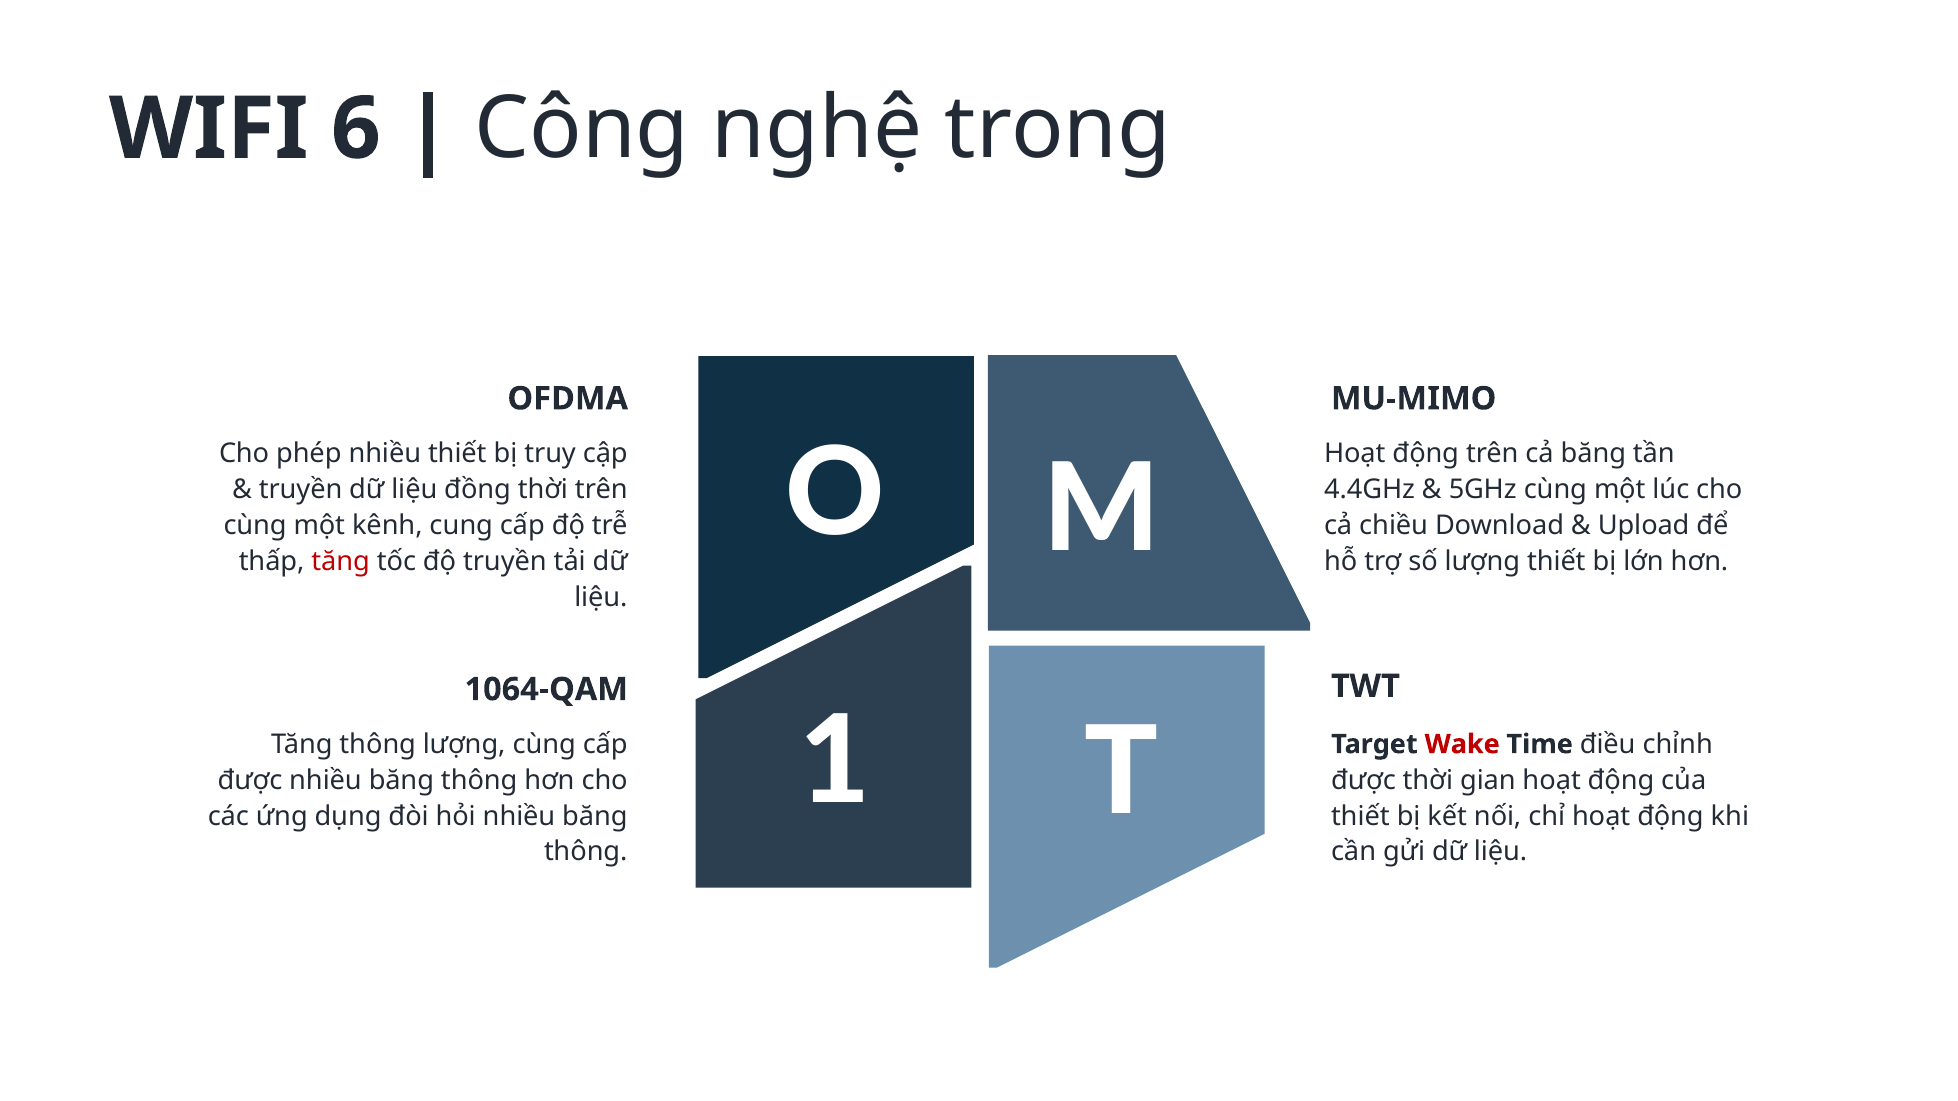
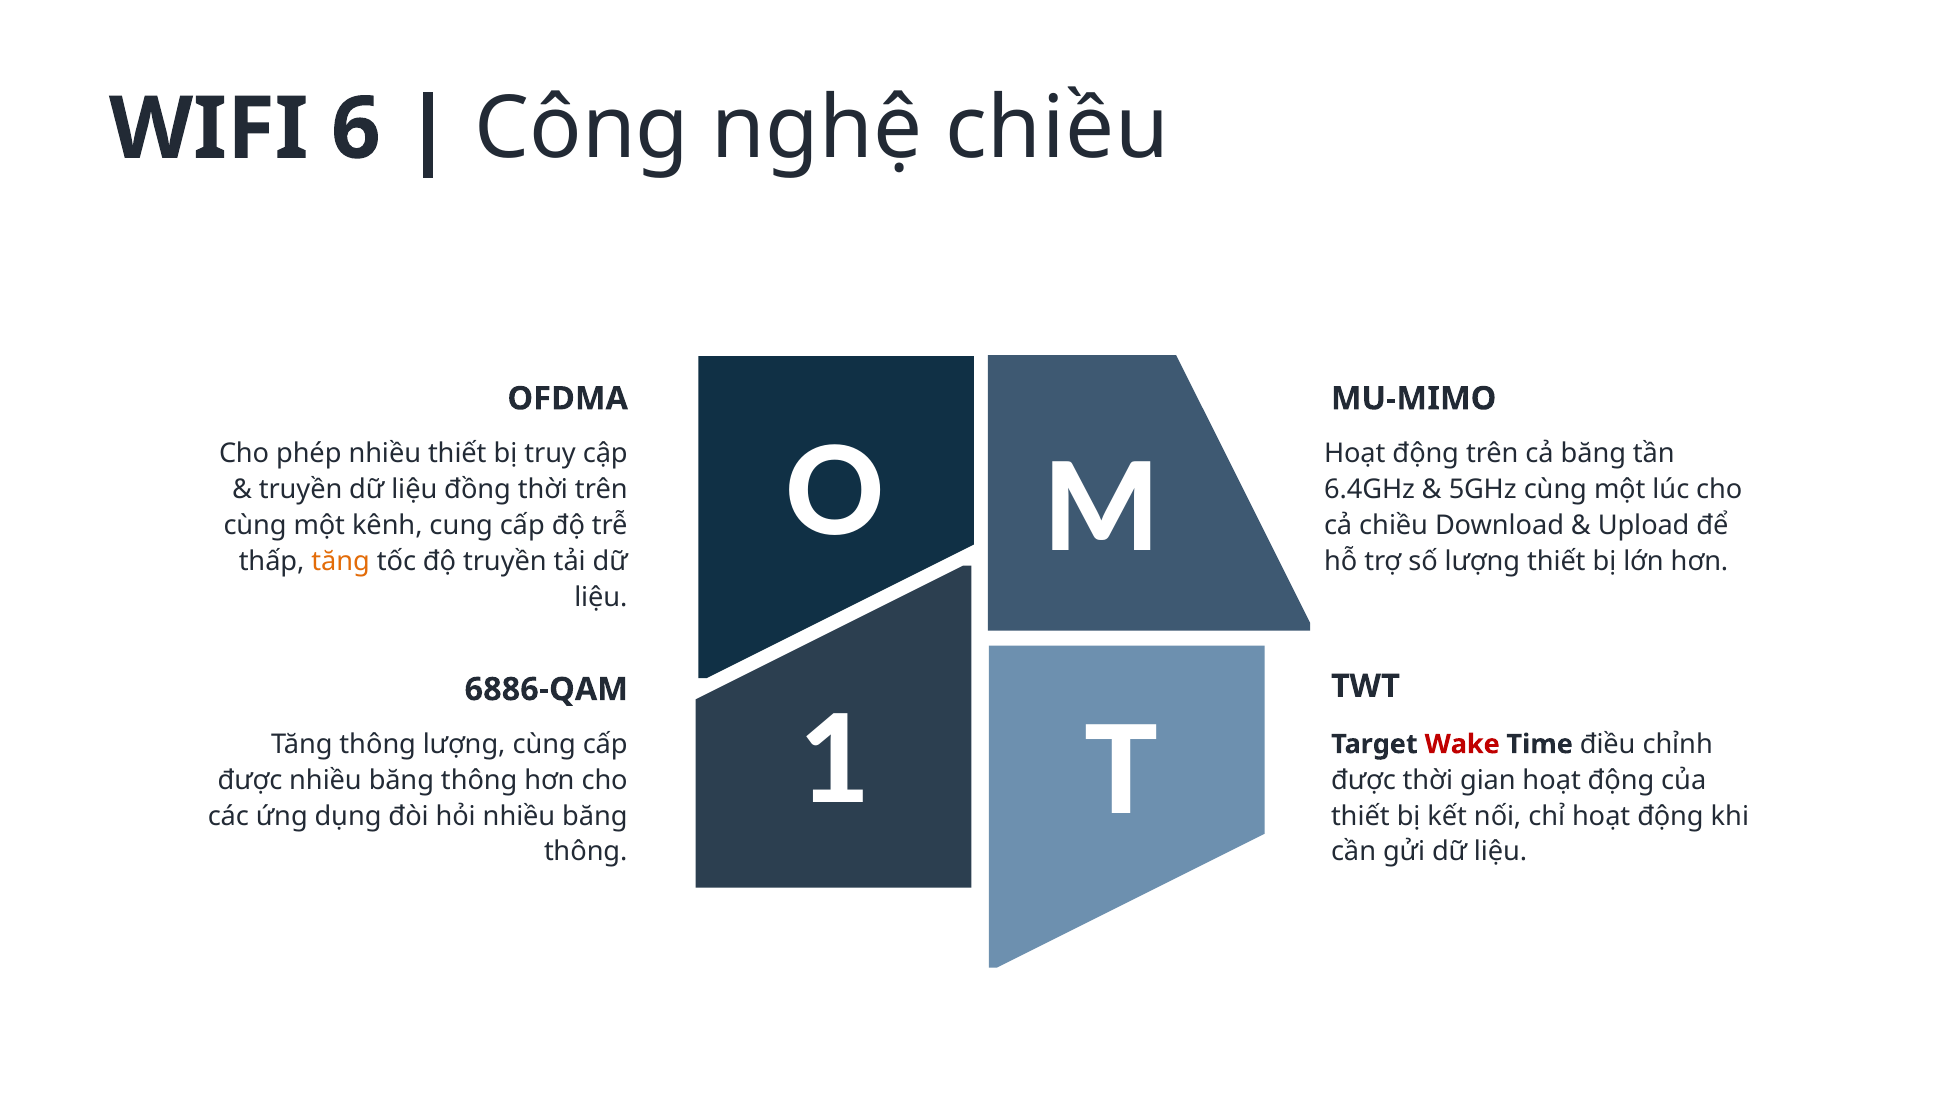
nghệ trong: trong -> chiều (1057, 129)
4.4GHz: 4.4GHz -> 6.4GHz (1370, 490)
tăng colour: red -> orange (341, 561)
1064-QAM: 1064-QAM -> 6886-QAM (546, 690)
